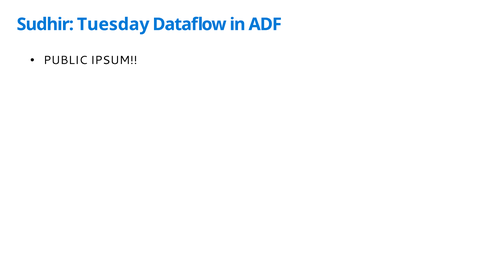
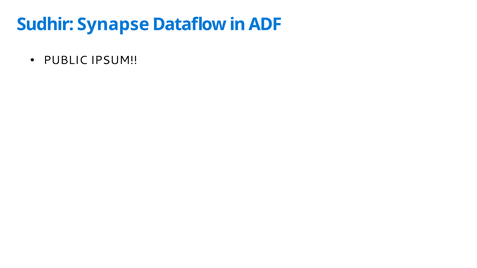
Tuesday: Tuesday -> Synapse (113, 24)
